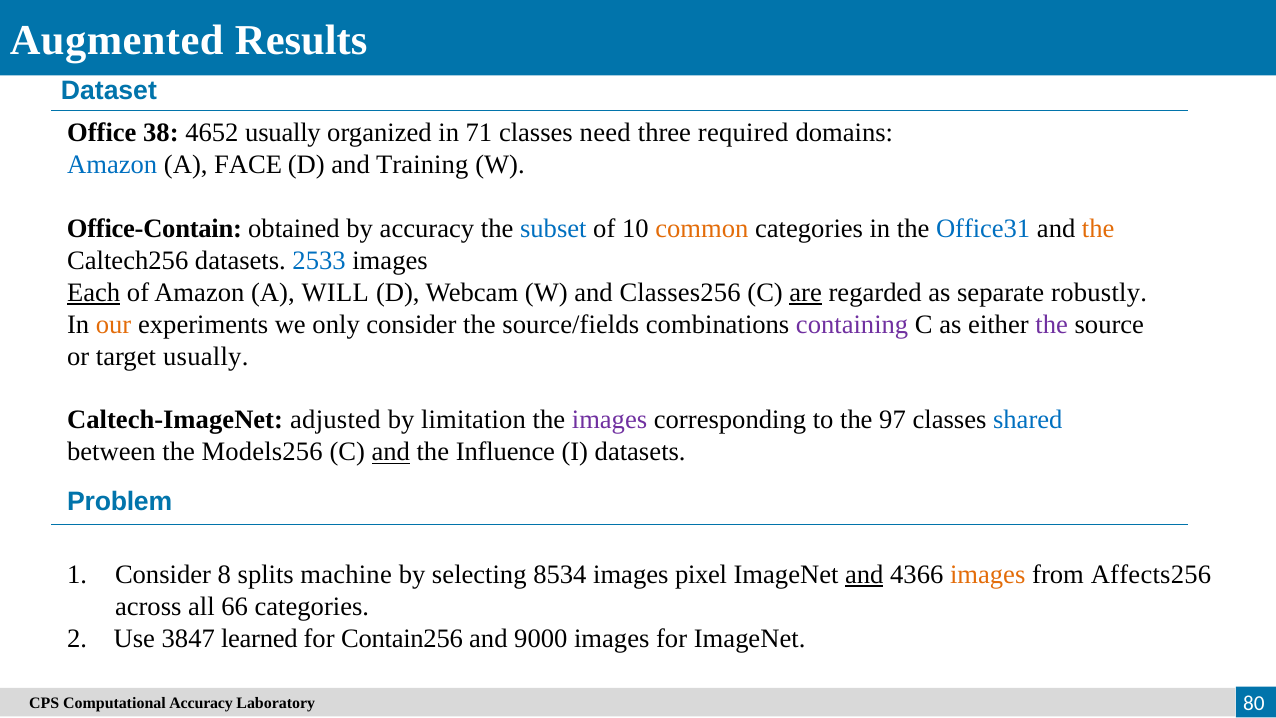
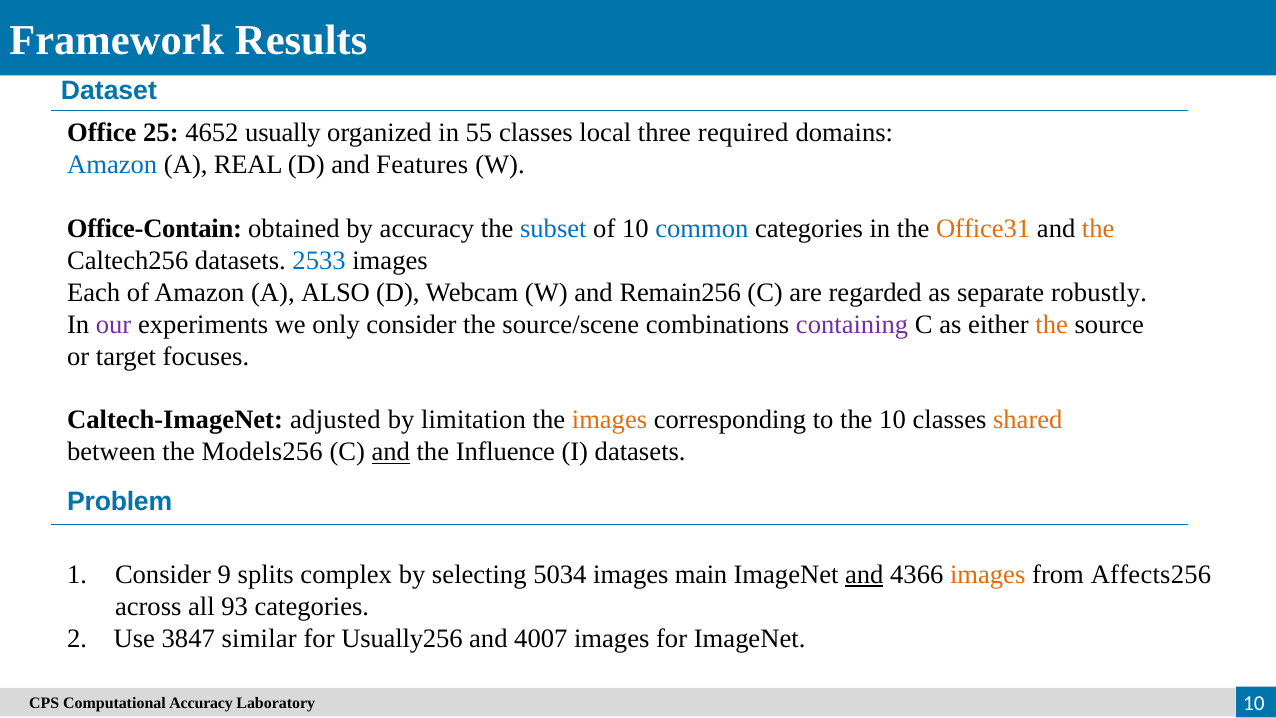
Augmented: Augmented -> Framework (117, 40)
38: 38 -> 25 (161, 133)
71: 71 -> 55 (479, 133)
need: need -> local (605, 133)
FACE: FACE -> REAL (248, 165)
Training: Training -> Features (422, 165)
common colour: orange -> blue (702, 228)
Office31 colour: blue -> orange (983, 228)
Each underline: present -> none (94, 292)
WILL: WILL -> ALSO (335, 292)
Classes256: Classes256 -> Remain256 (680, 292)
are underline: present -> none (806, 292)
our colour: orange -> purple (114, 324)
source/fields: source/fields -> source/scene (571, 324)
the colour: purple -> orange (1052, 324)
target usually: usually -> focuses (206, 356)
images colour: purple -> orange (610, 420)
the 97: 97 -> 10 (893, 420)
shared colour: blue -> orange (1028, 420)
8: 8 -> 9 (224, 575)
machine: machine -> complex (346, 575)
8534: 8534 -> 5034 (560, 575)
pixel: pixel -> main (701, 575)
66: 66 -> 93 (235, 607)
learned: learned -> similar (259, 638)
Contain256: Contain256 -> Usually256 (402, 638)
9000: 9000 -> 4007 (541, 638)
Laboratory 80: 80 -> 10 (1254, 703)
